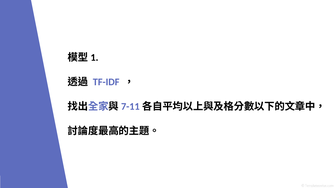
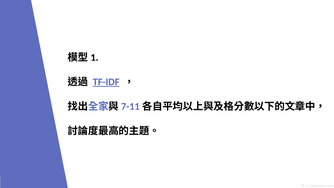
TF-IDF underline: none -> present (106, 82)
